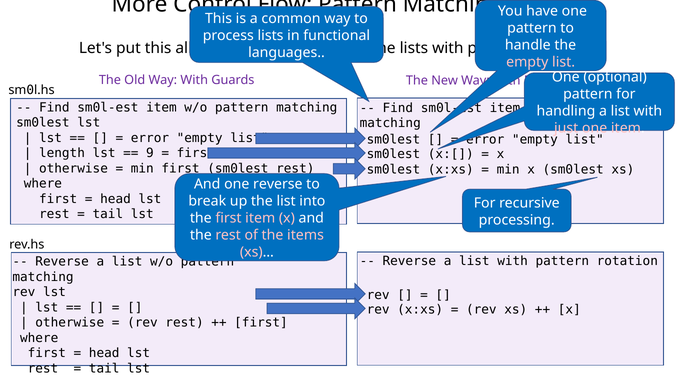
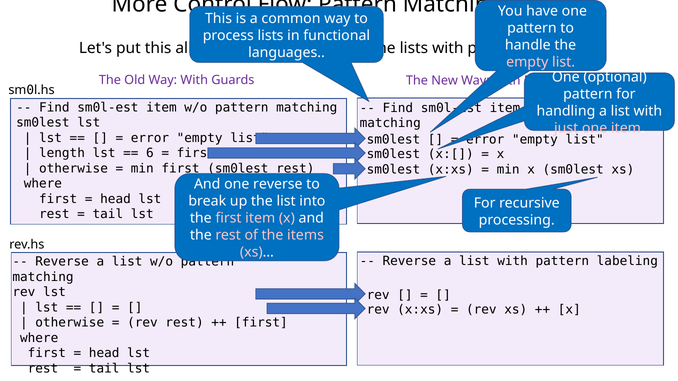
9: 9 -> 6 (150, 153)
rotation: rotation -> labeling (627, 261)
